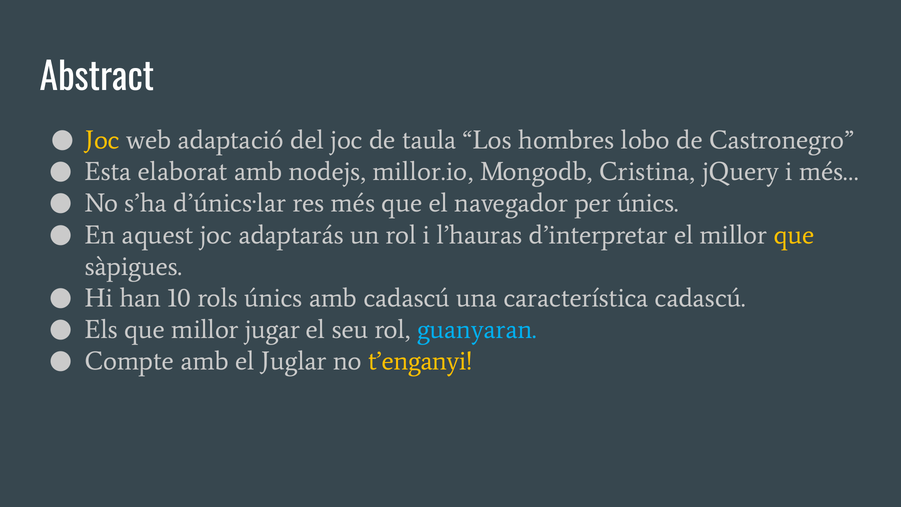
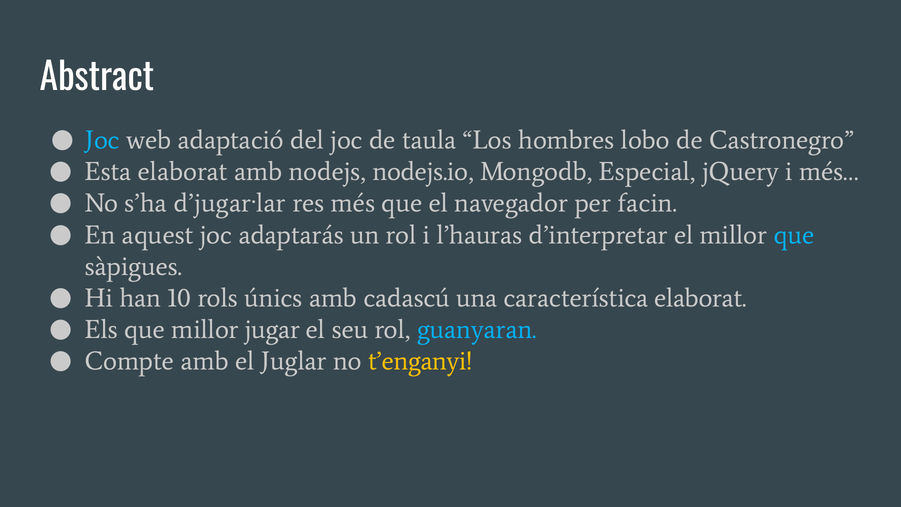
Joc colour: yellow -> light blue (102, 140)
millor.io: millor.io -> nodejs.io (423, 172)
Cristina: Cristina -> Especial (647, 172)
d’únics·lar: d’únics·lar -> d’jugar·lar (230, 203)
per únics: únics -> facin (648, 203)
que colour: yellow -> light blue (794, 235)
característica cadascú: cadascú -> elaborat (700, 298)
